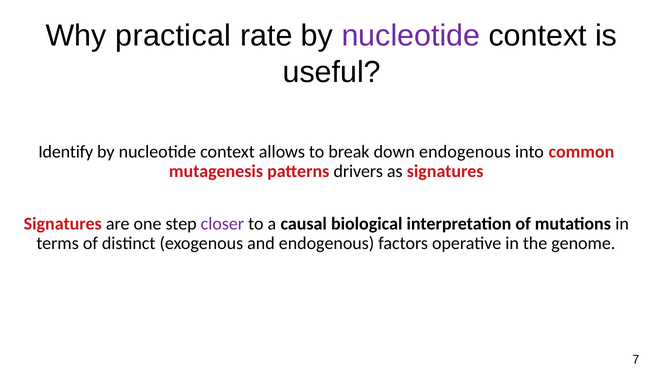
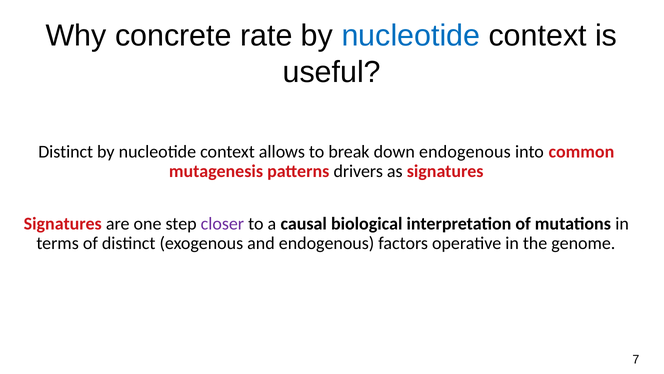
practical: practical -> concrete (173, 36)
nucleotide colour: purple -> blue (411, 36)
Identify: Identify -> Distinct (66, 152)
